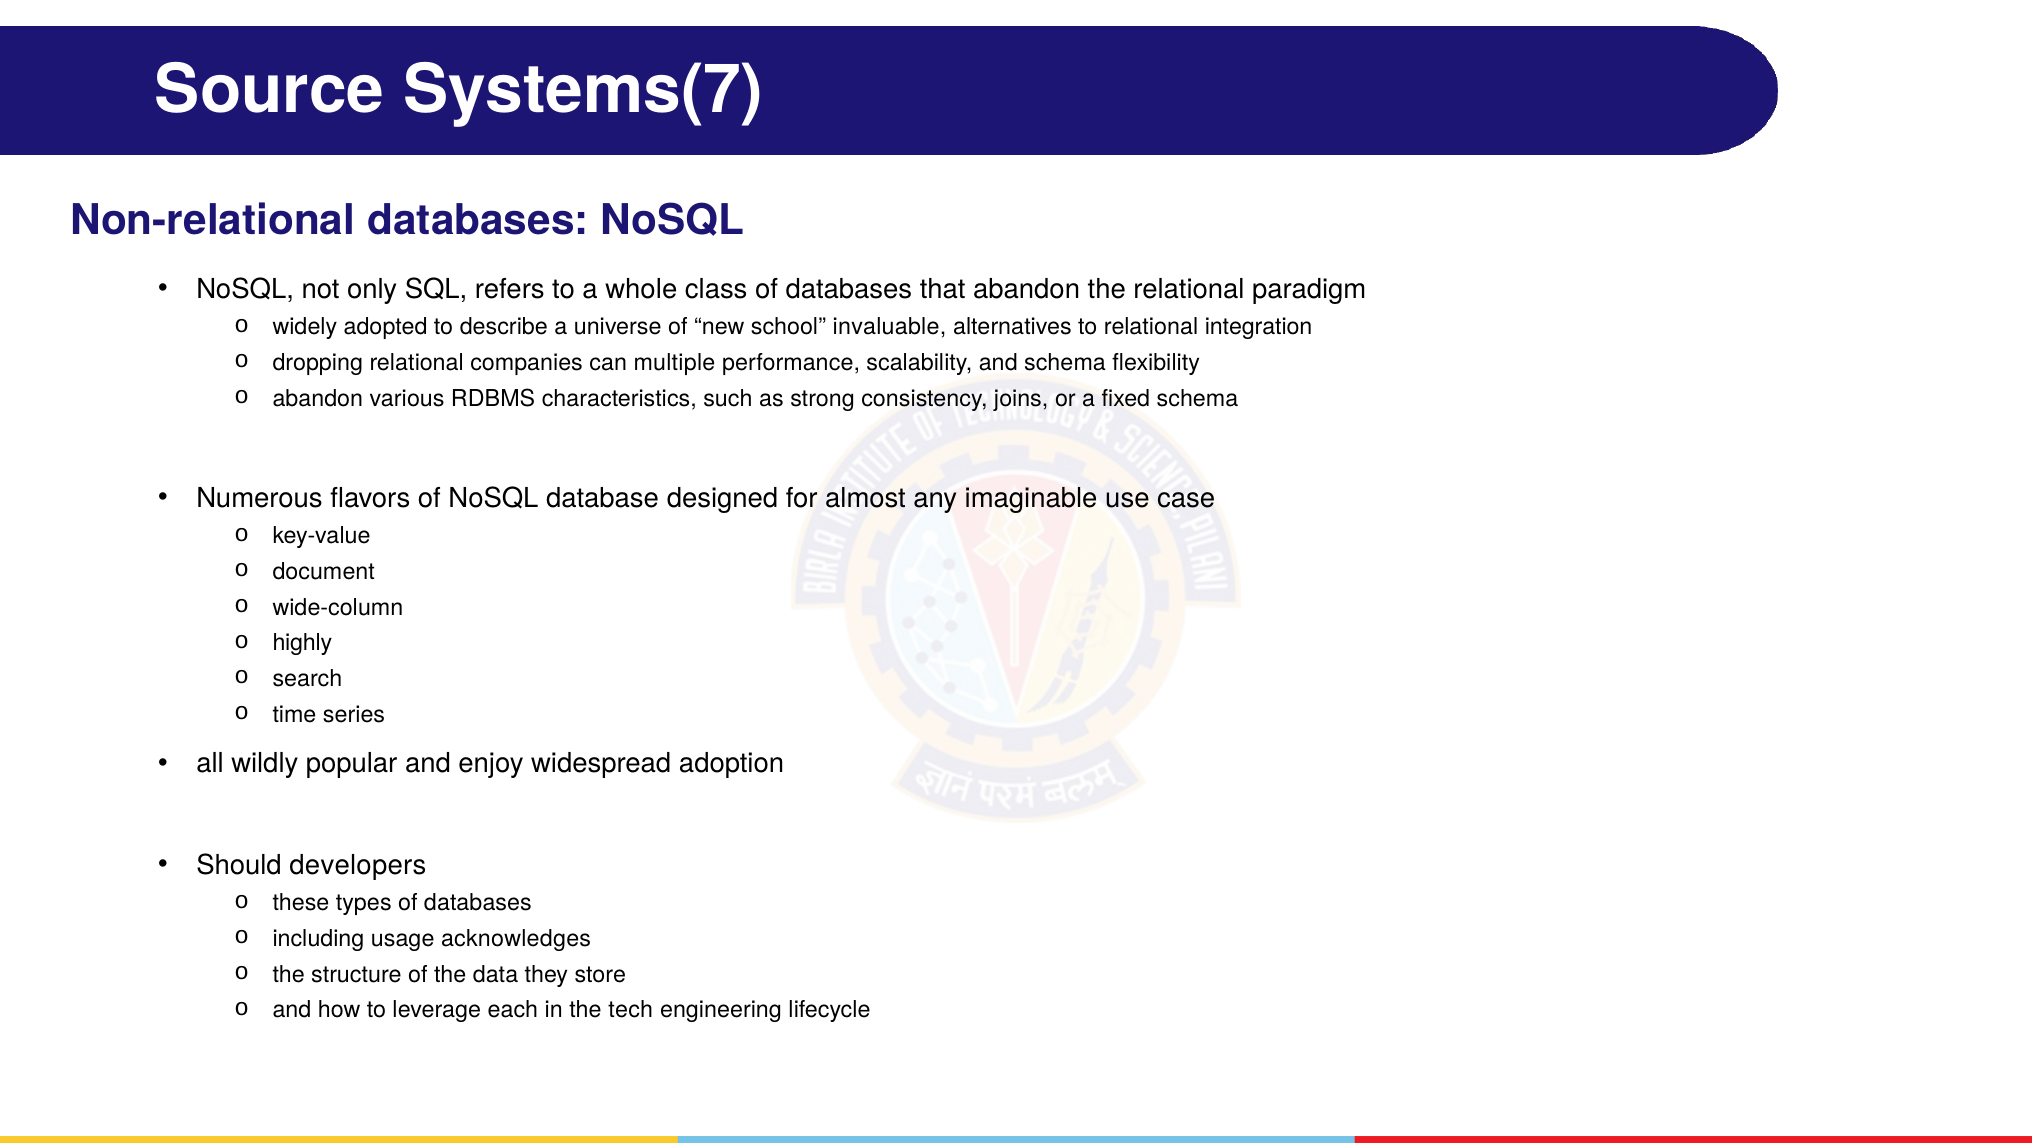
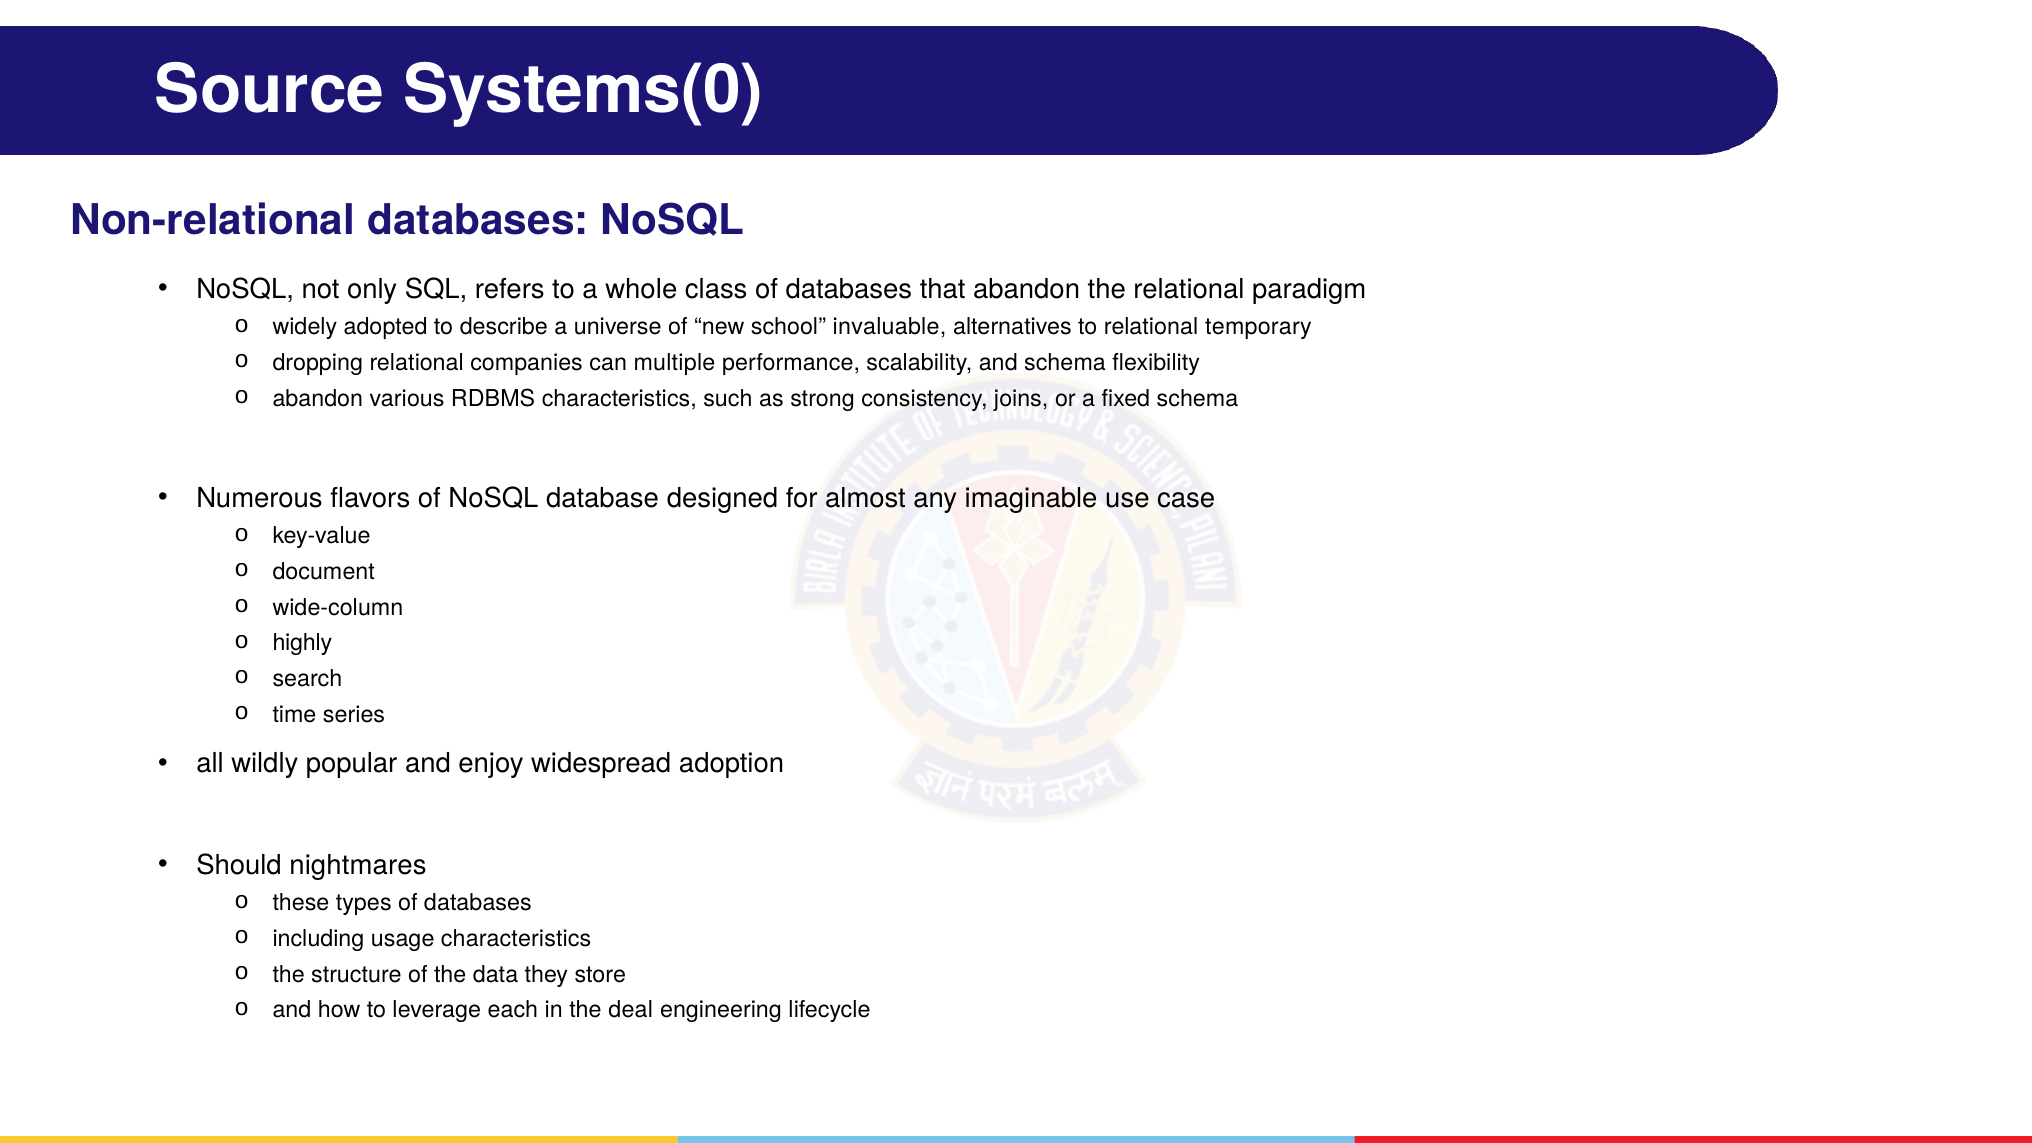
Systems(7: Systems(7 -> Systems(0 (583, 90)
integration: integration -> temporary (1258, 327)
developers: developers -> nightmares (358, 865)
usage acknowledges: acknowledges -> characteristics (516, 939)
tech: tech -> deal (631, 1010)
